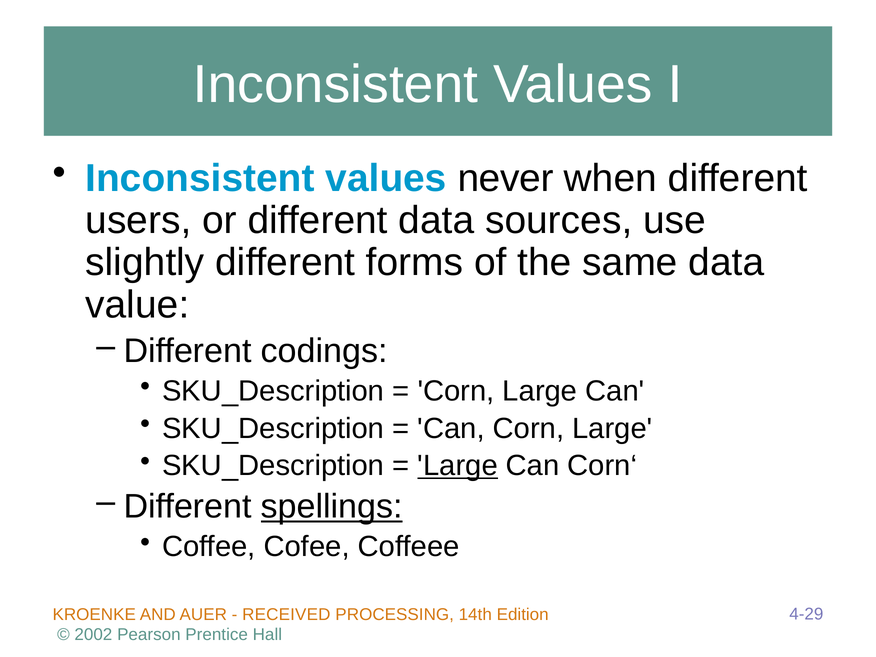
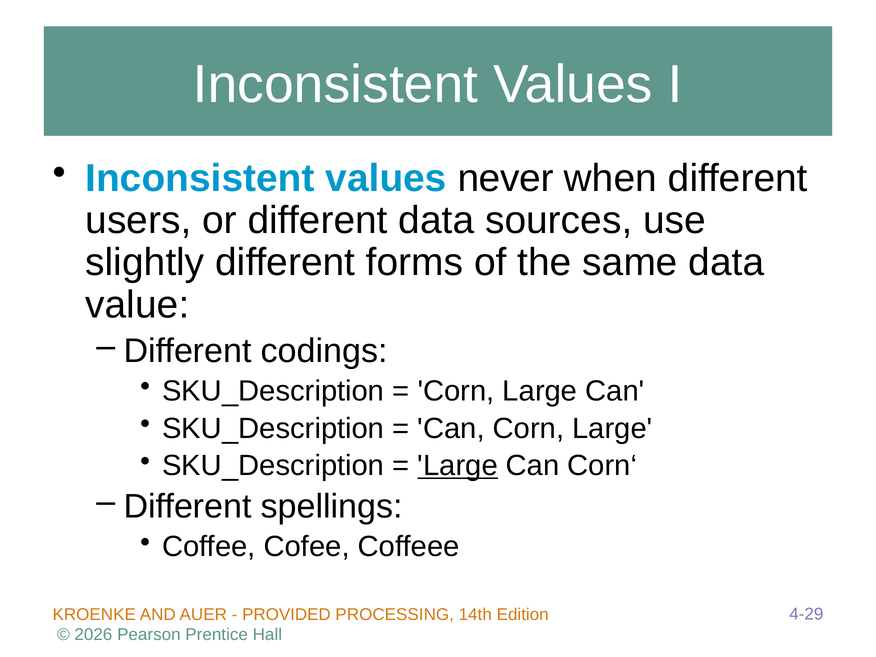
spellings underline: present -> none (332, 507)
RECEIVED: RECEIVED -> PROVIDED (286, 614)
2002: 2002 -> 2026 (93, 635)
